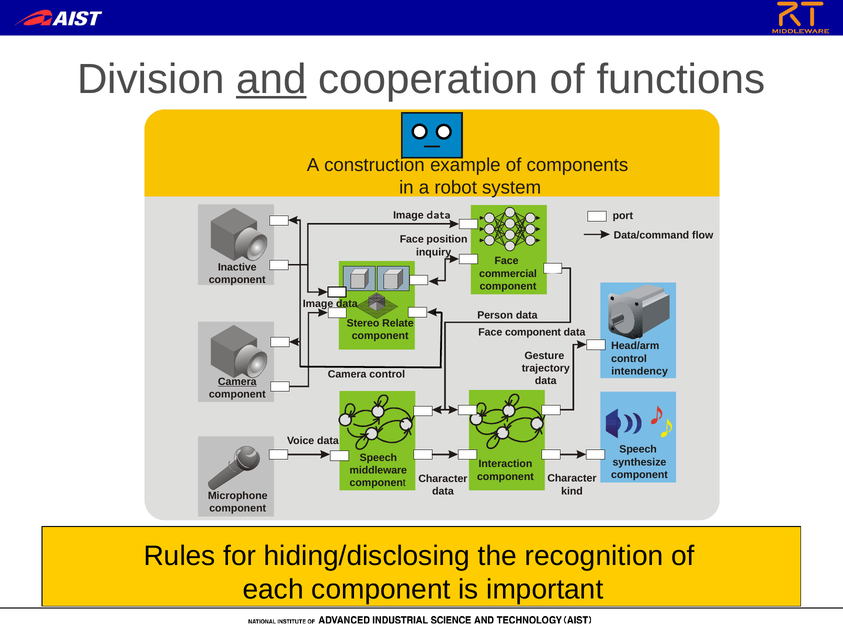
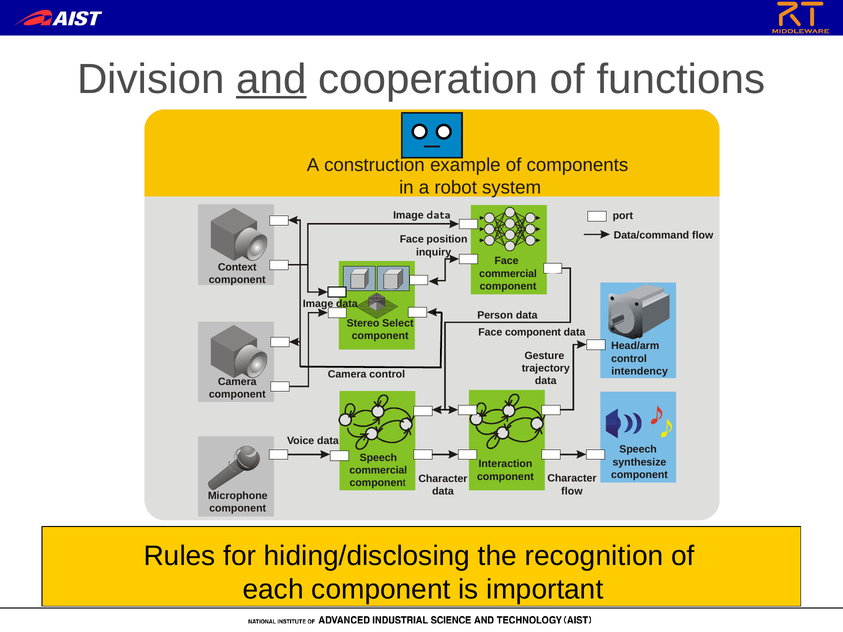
Inactive: Inactive -> Context (237, 267)
Relate: Relate -> Select (398, 323)
Camera underline: present -> none (237, 382)
middleware: middleware -> commercial (378, 471)
kind: kind -> flow (572, 491)
